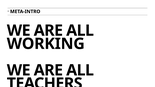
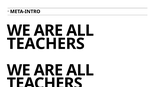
WORKING: WORKING -> TEACHERS (46, 44)
